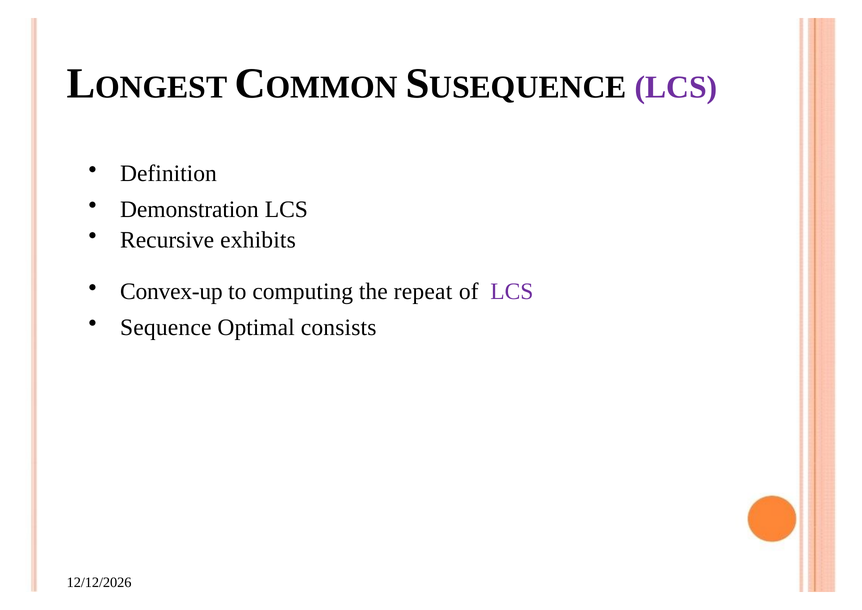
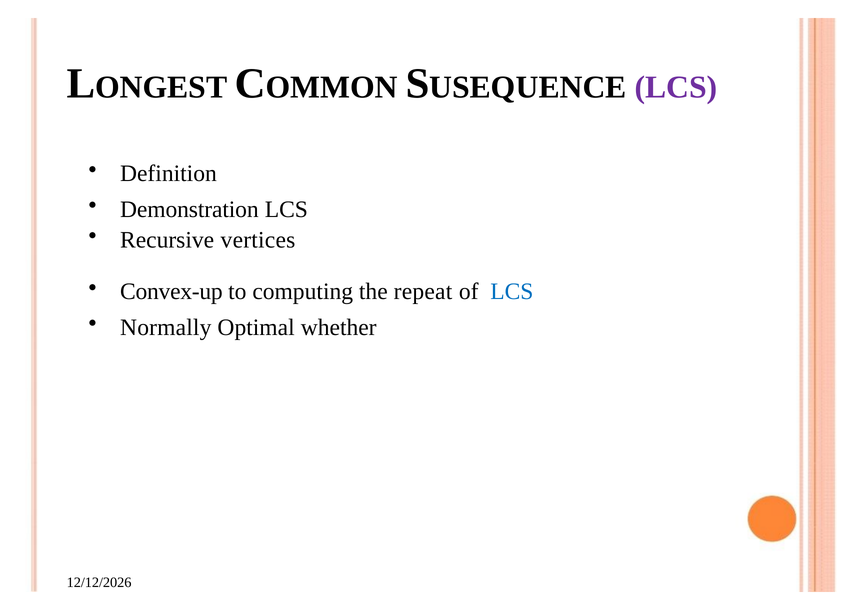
exhibits: exhibits -> vertices (258, 240)
LCS colour: purple -> blue (512, 291)
Sequence: Sequence -> Normally (166, 327)
consists: consists -> whether (339, 327)
